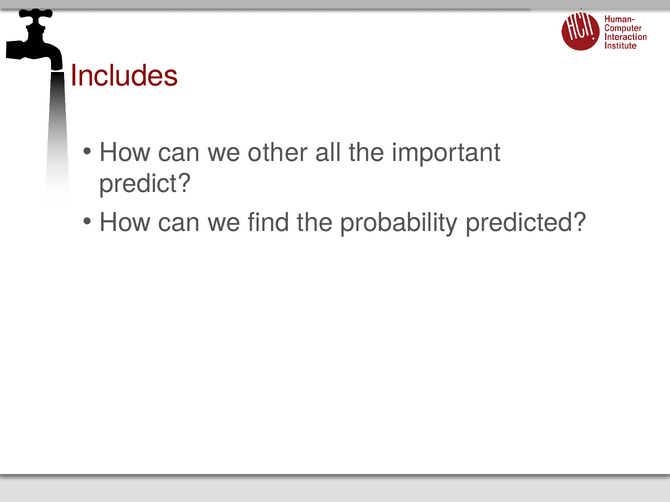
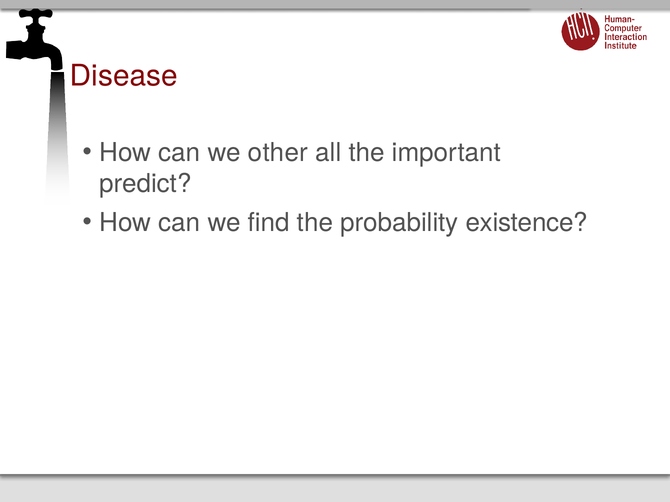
Includes: Includes -> Disease (124, 76)
predicted: predicted -> existence (527, 223)
